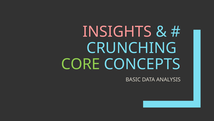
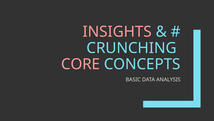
CORE colour: light green -> pink (81, 64)
